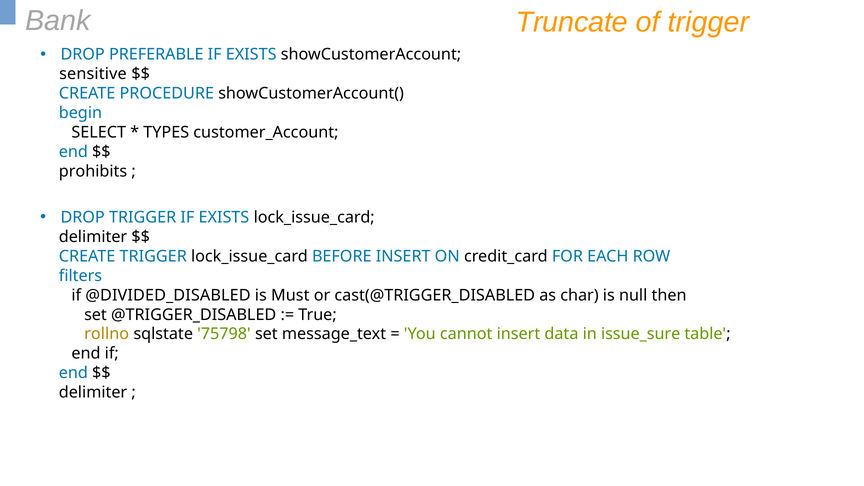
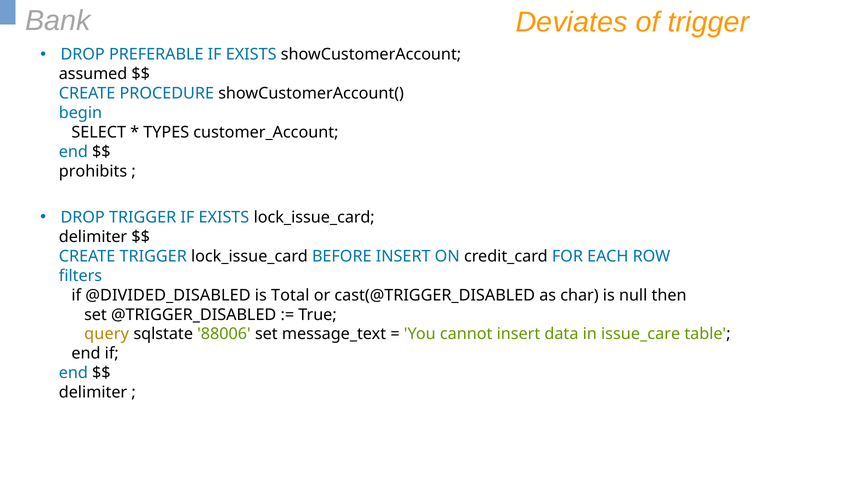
Truncate: Truncate -> Deviates (572, 22)
sensitive: sensitive -> assumed (93, 74)
Must: Must -> Total (290, 295)
rollno: rollno -> query (107, 334)
75798: 75798 -> 88006 (224, 334)
issue_sure: issue_sure -> issue_care (641, 334)
